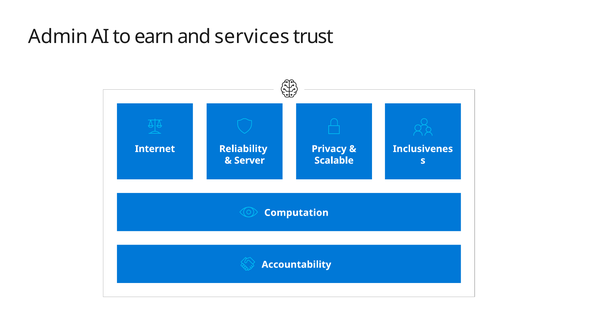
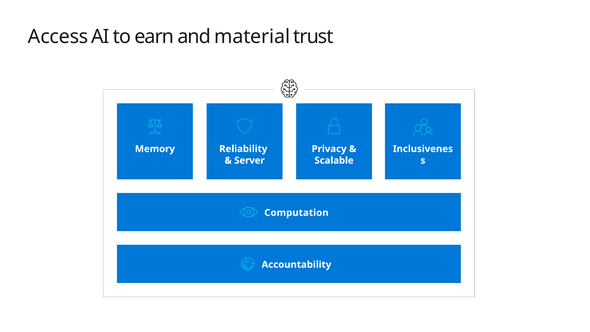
Admin: Admin -> Access (58, 37)
services: services -> material (252, 37)
Internet: Internet -> Memory (155, 149)
